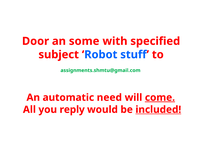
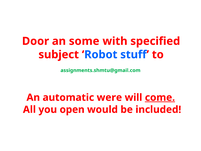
need: need -> were (109, 97)
reply: reply -> open (72, 109)
included underline: present -> none (158, 109)
